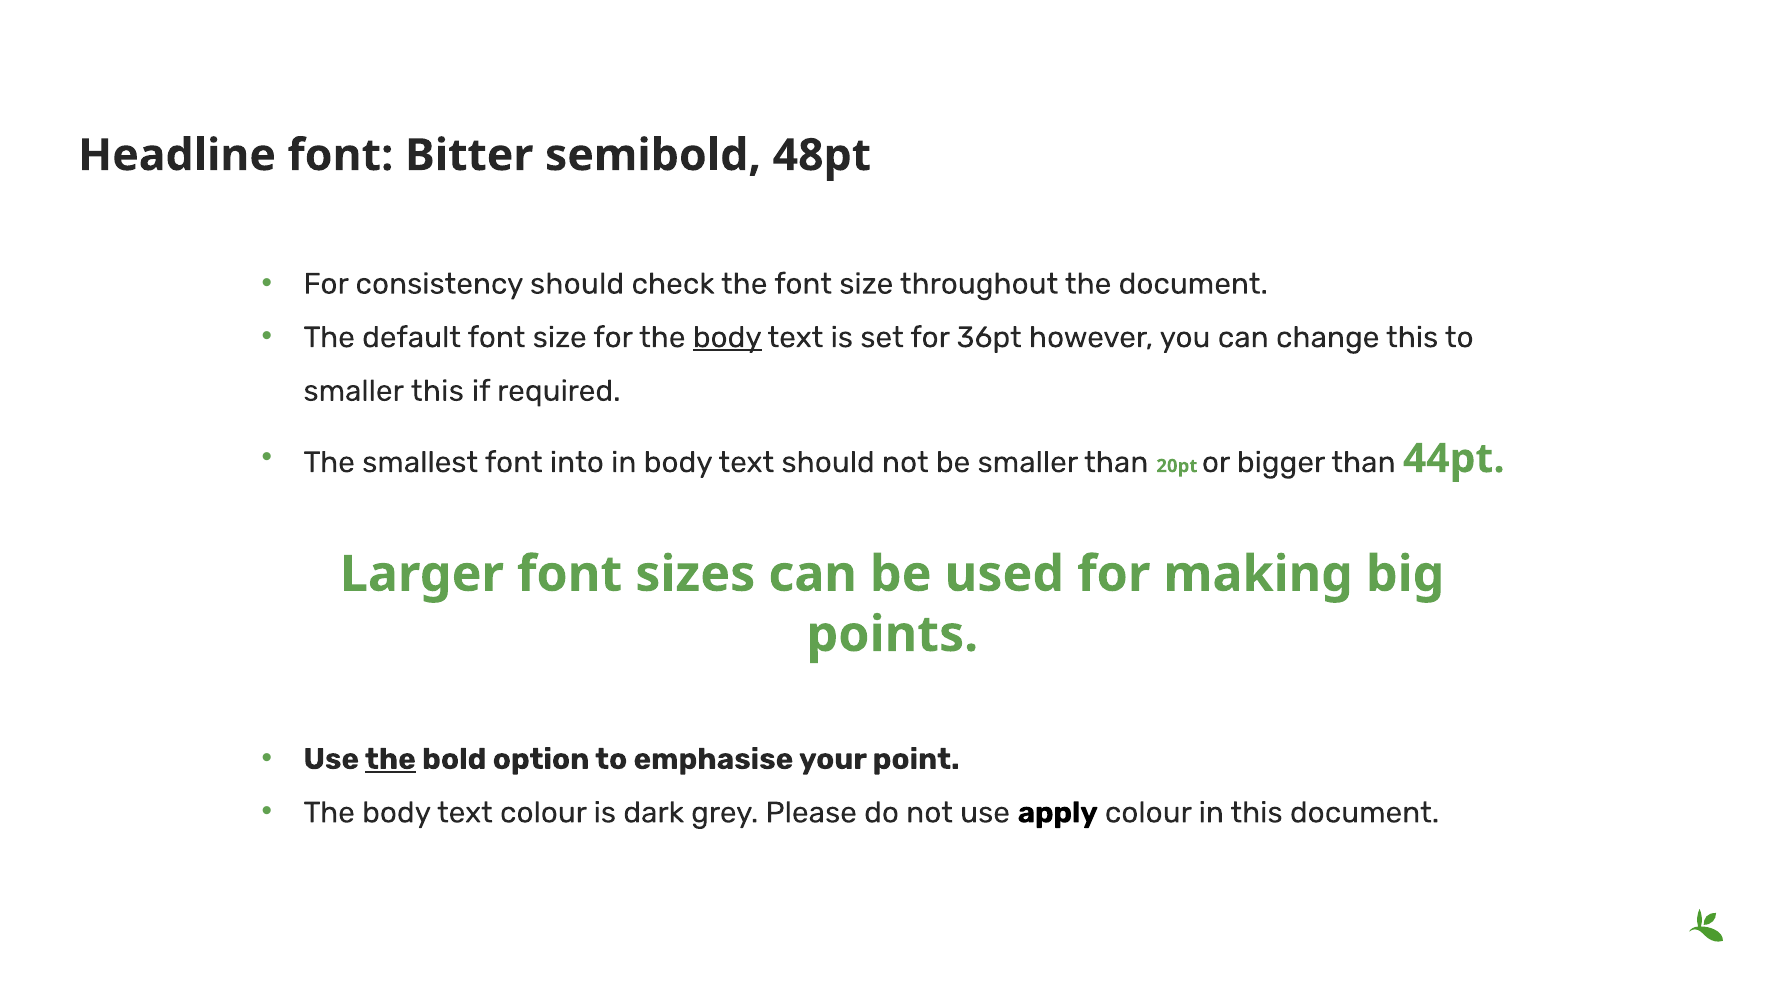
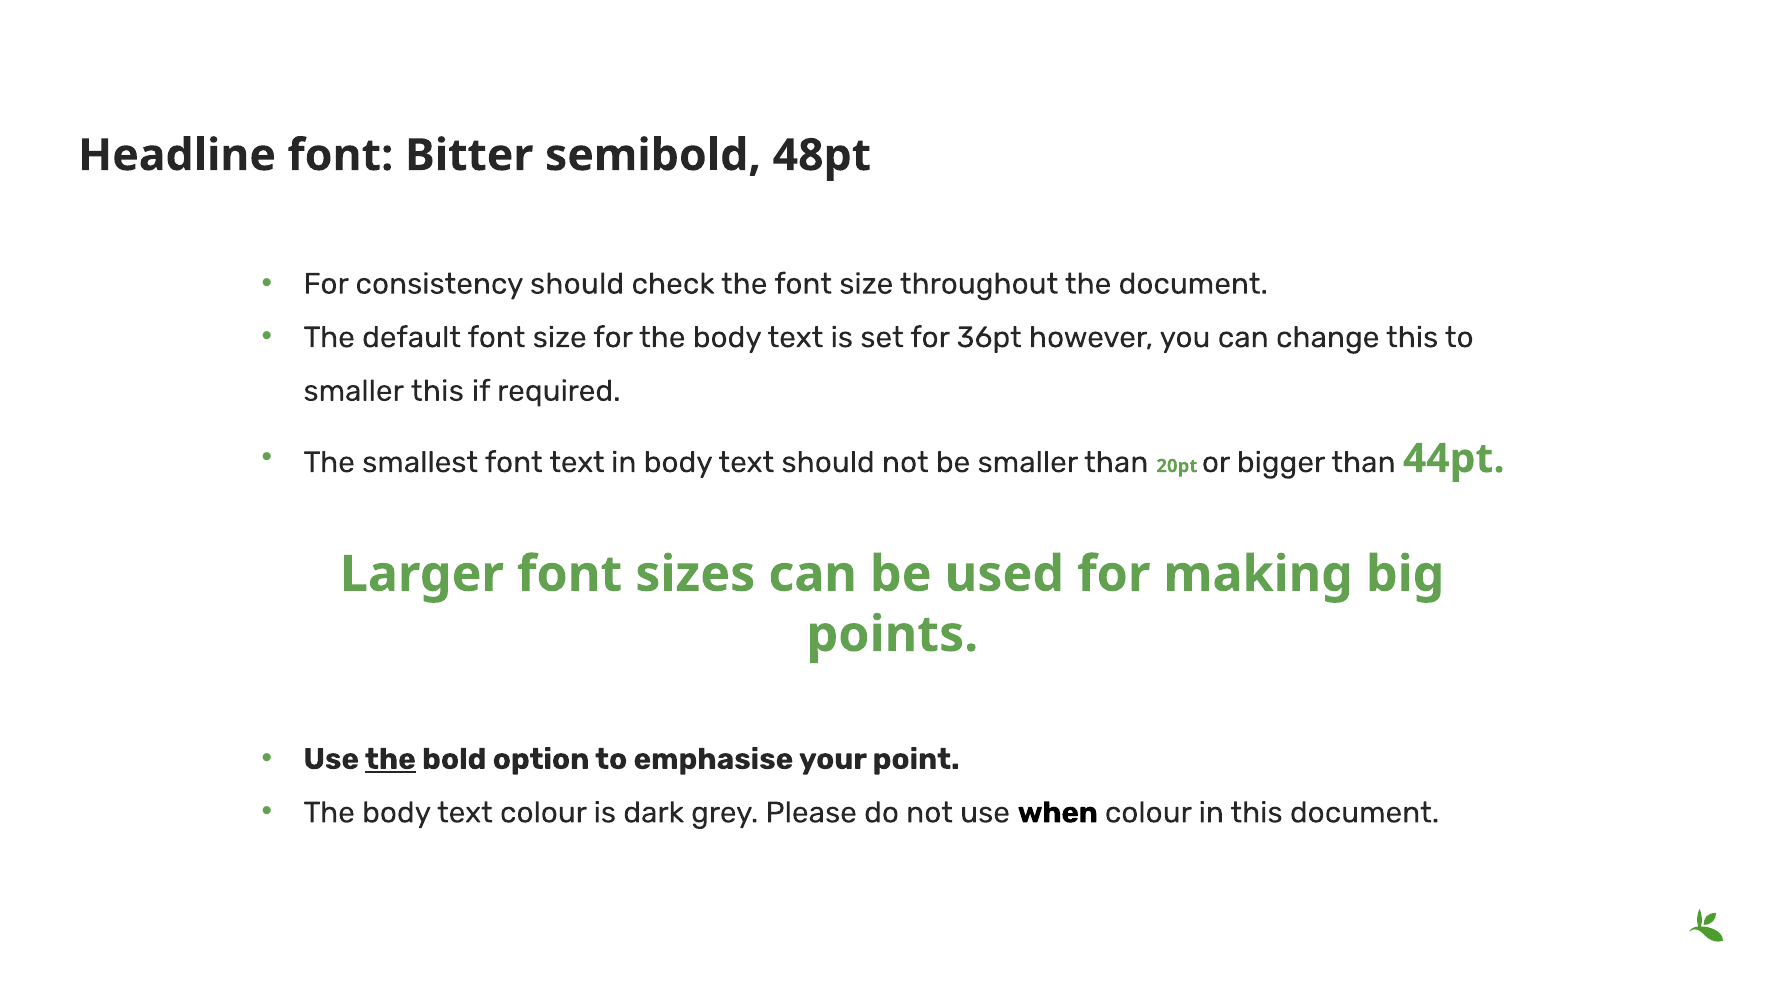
body underline: present -> none (727, 337)
font into: into -> text (577, 462)
apply: apply -> when (1058, 813)
